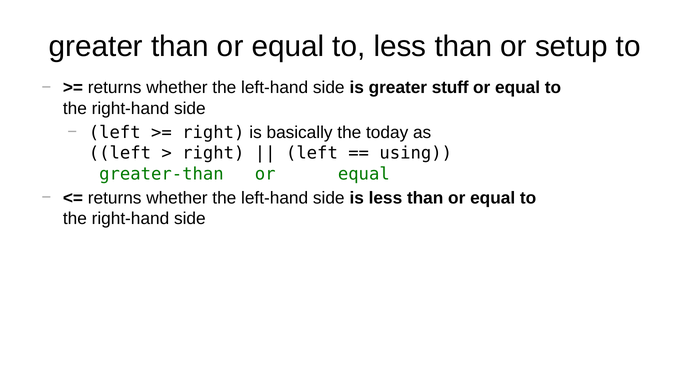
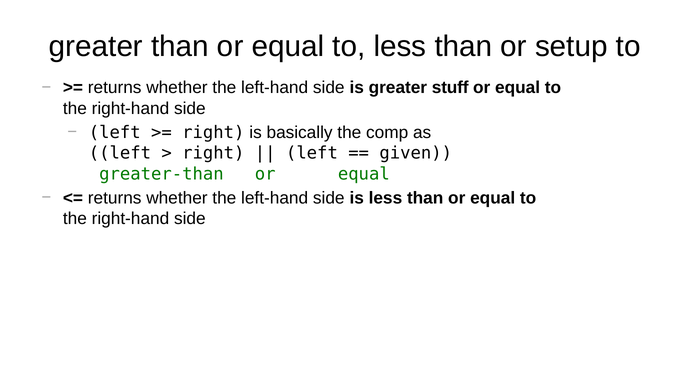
today: today -> comp (387, 133)
using: using -> given (416, 153)
